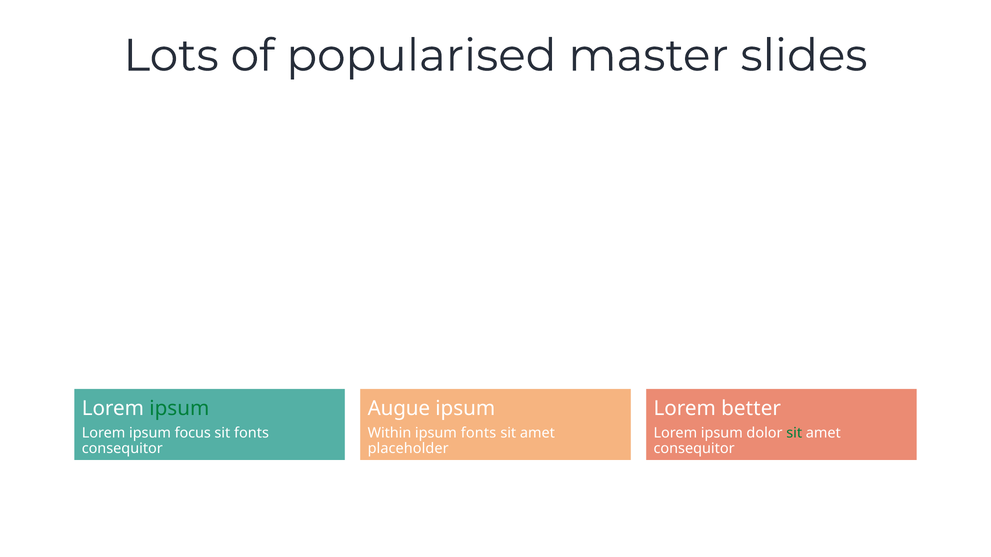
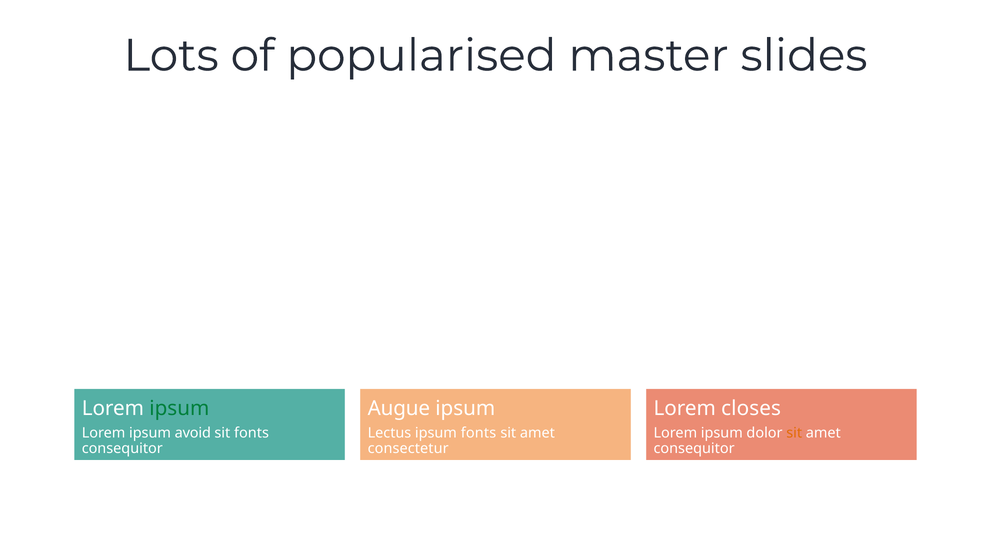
better: better -> closes (751, 409)
focus: focus -> avoid (193, 433)
Within: Within -> Lectus (389, 433)
sit colour: green -> orange (794, 433)
placeholder: placeholder -> consectetur (408, 449)
